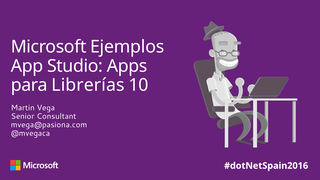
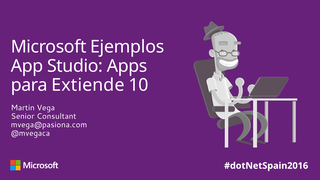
Librerías: Librerías -> Extiende (88, 85)
